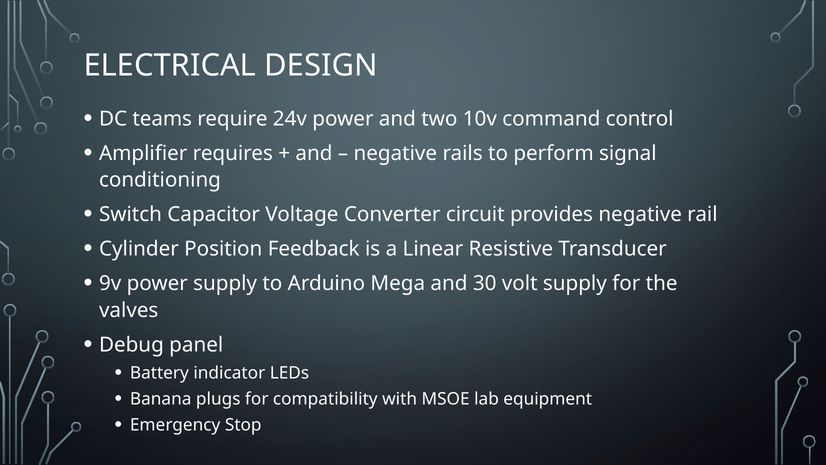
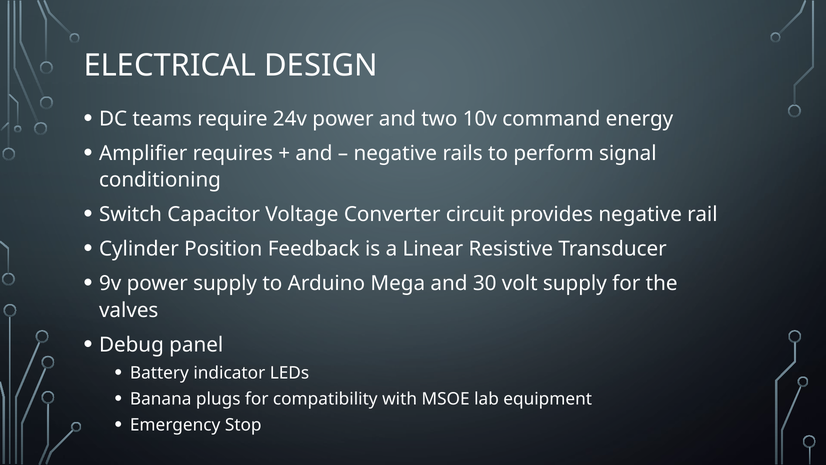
control: control -> energy (640, 119)
